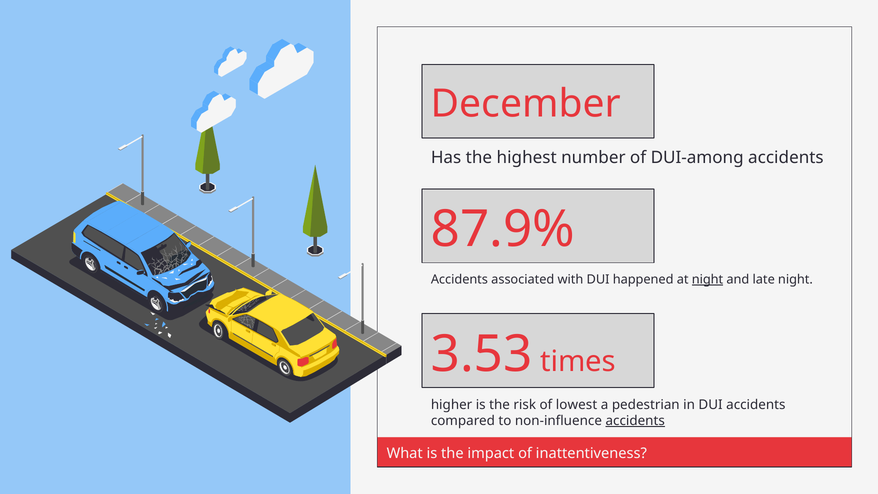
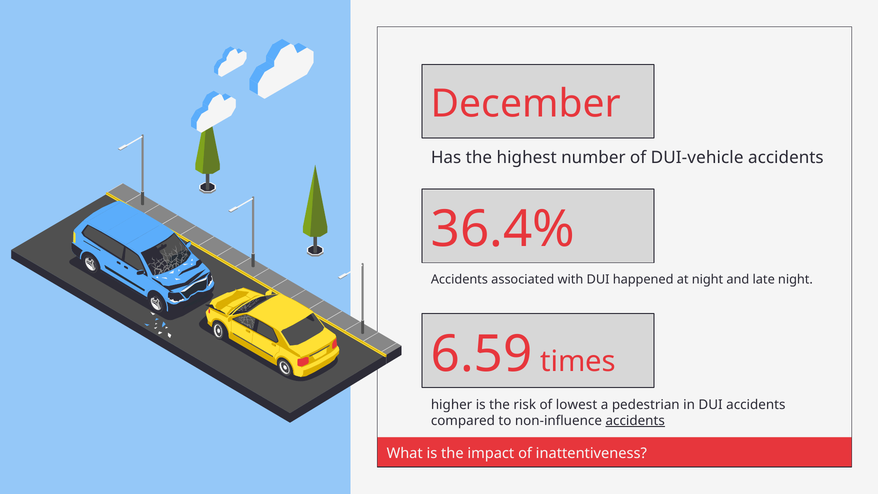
DUI-among: DUI-among -> DUI-vehicle (697, 157)
87.9%: 87.9% -> 36.4% (503, 229)
night underline: present -> none (708, 279)
3.53: 3.53 -> 6.59 (482, 354)
